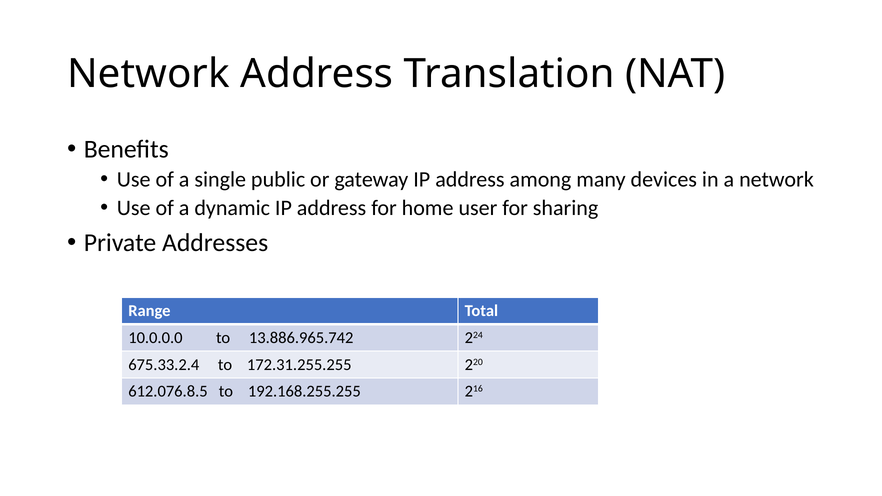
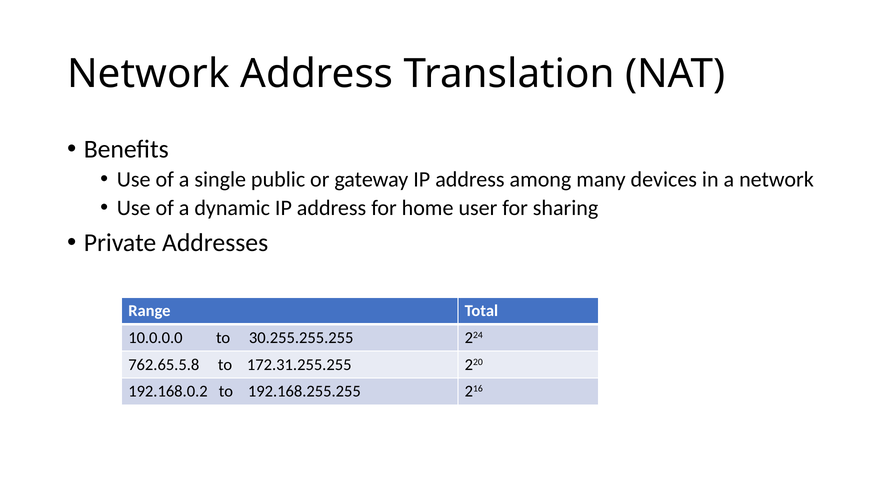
13.886.965.742: 13.886.965.742 -> 30.255.255.255 (301, 338)
675.33.2.4: 675.33.2.4 -> 762.65.5.8 (164, 365)
612.076.8.5: 612.076.8.5 -> 192.168.0.2 (168, 392)
